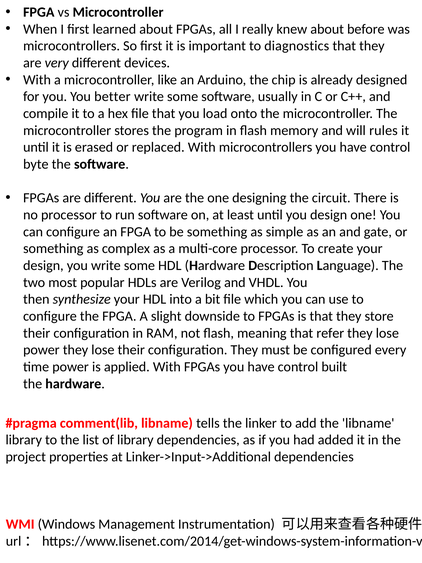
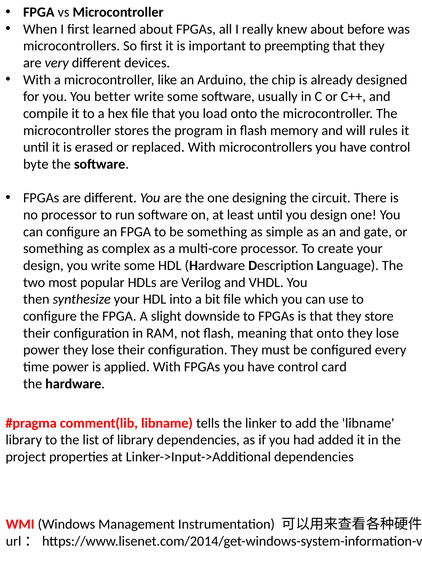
diagnostics: diagnostics -> preempting (297, 46)
that refer: refer -> onto (330, 333)
built: built -> card (334, 367)
